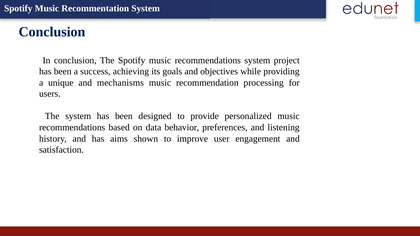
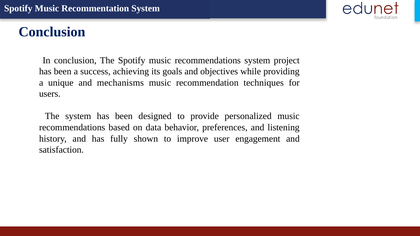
processing: processing -> techniques (264, 83)
aims: aims -> fully (119, 139)
